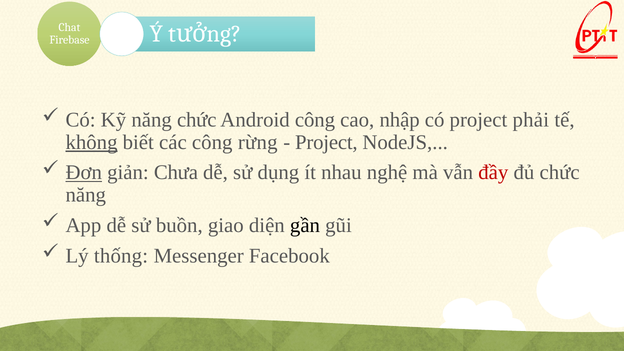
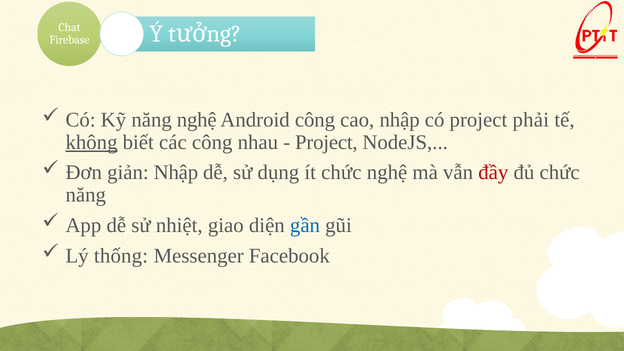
năng chức: chức -> nghệ (197, 120)
rừng: rừng -> nhau (258, 142)
Đơn underline: present -> none (84, 173)
giản Chưa: Chưa -> Nhập (176, 173)
ít nhau: nhau -> chức (341, 173)
buồn: buồn -> nhiệt (179, 225)
gần colour: black -> blue (305, 225)
